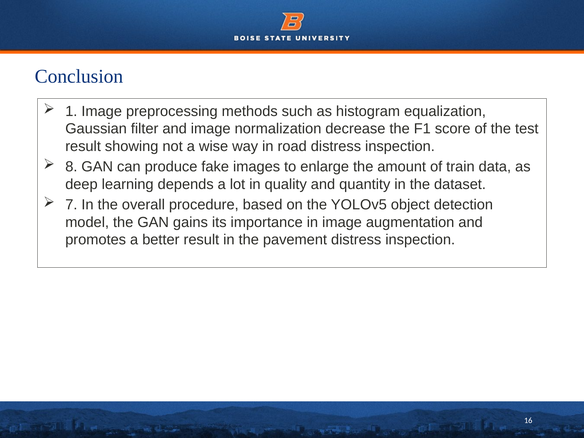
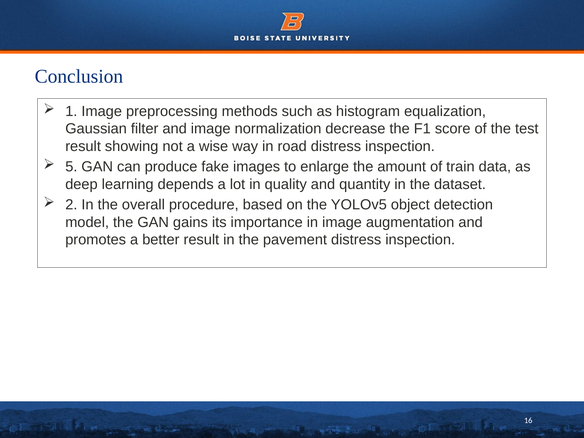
8: 8 -> 5 (71, 167)
7: 7 -> 2 (71, 205)
